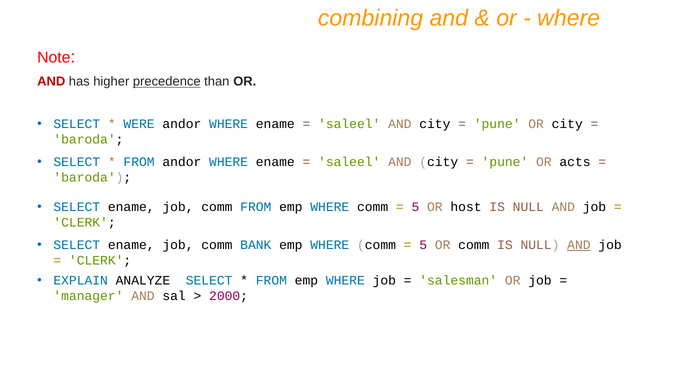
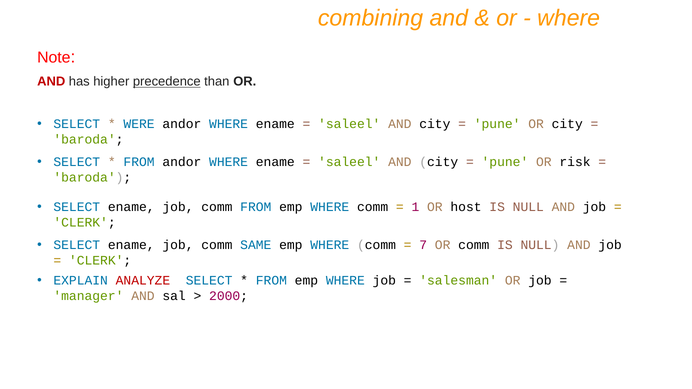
acts: acts -> risk (575, 162)
5: 5 -> 1 (415, 207)
BANK: BANK -> SAME (256, 245)
5: 5 -> 7 (423, 245)
AND underline: present -> none (579, 245)
ANALYZE colour: black -> red (143, 281)
